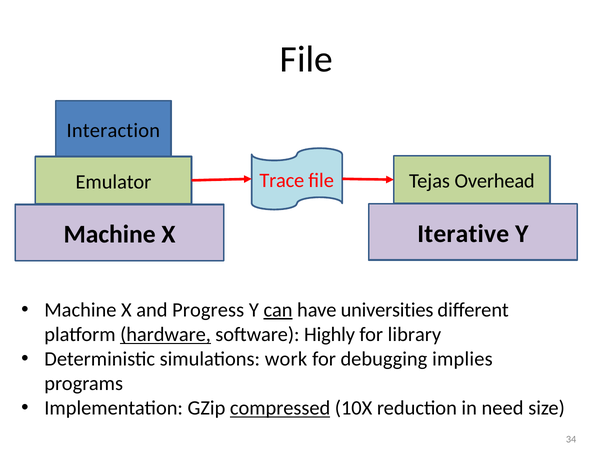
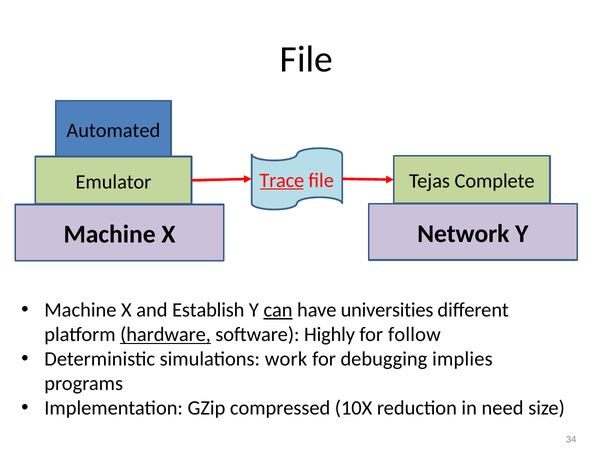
Interaction: Interaction -> Automated (113, 130)
Trace underline: none -> present (282, 180)
Overhead: Overhead -> Complete (495, 181)
Iterative: Iterative -> Network (463, 233)
Progress: Progress -> Establish (208, 310)
library: library -> follow (414, 334)
compressed underline: present -> none (280, 408)
